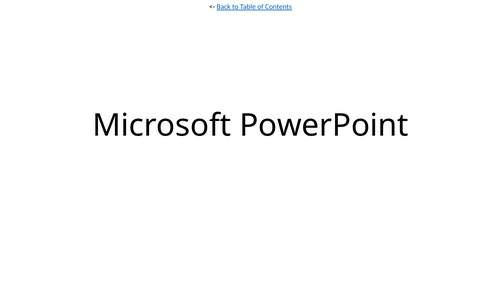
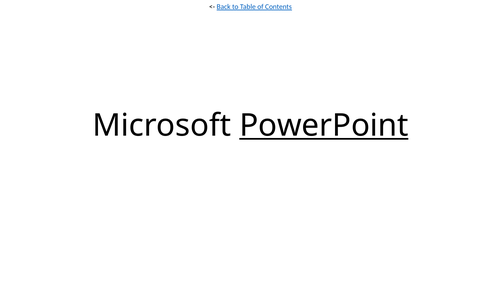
PowerPoint underline: none -> present (324, 125)
